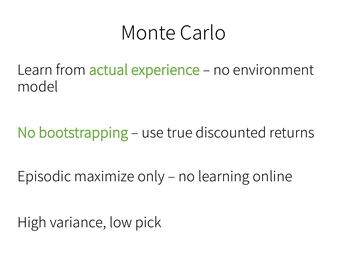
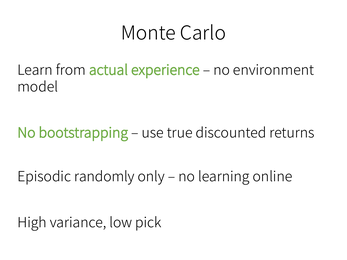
maximize: maximize -> randomly (104, 177)
